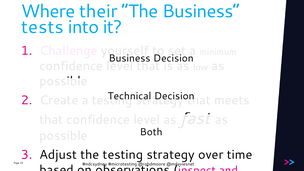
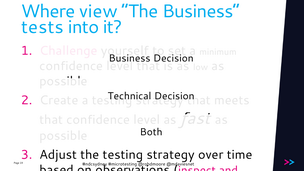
their: their -> view (98, 11)
